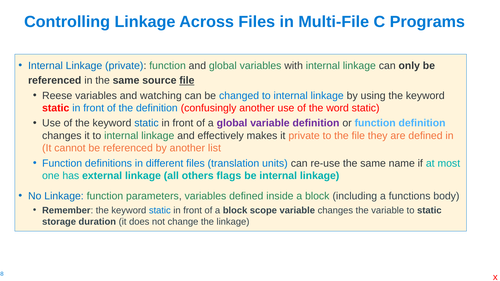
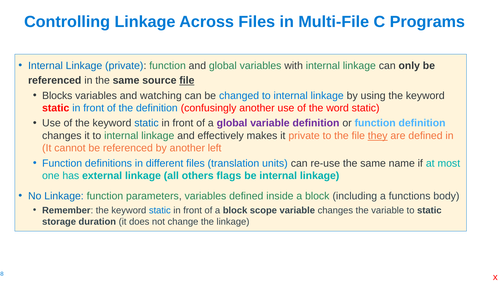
Reese: Reese -> Blocks (57, 96)
they underline: none -> present (378, 136)
list: list -> left (215, 148)
